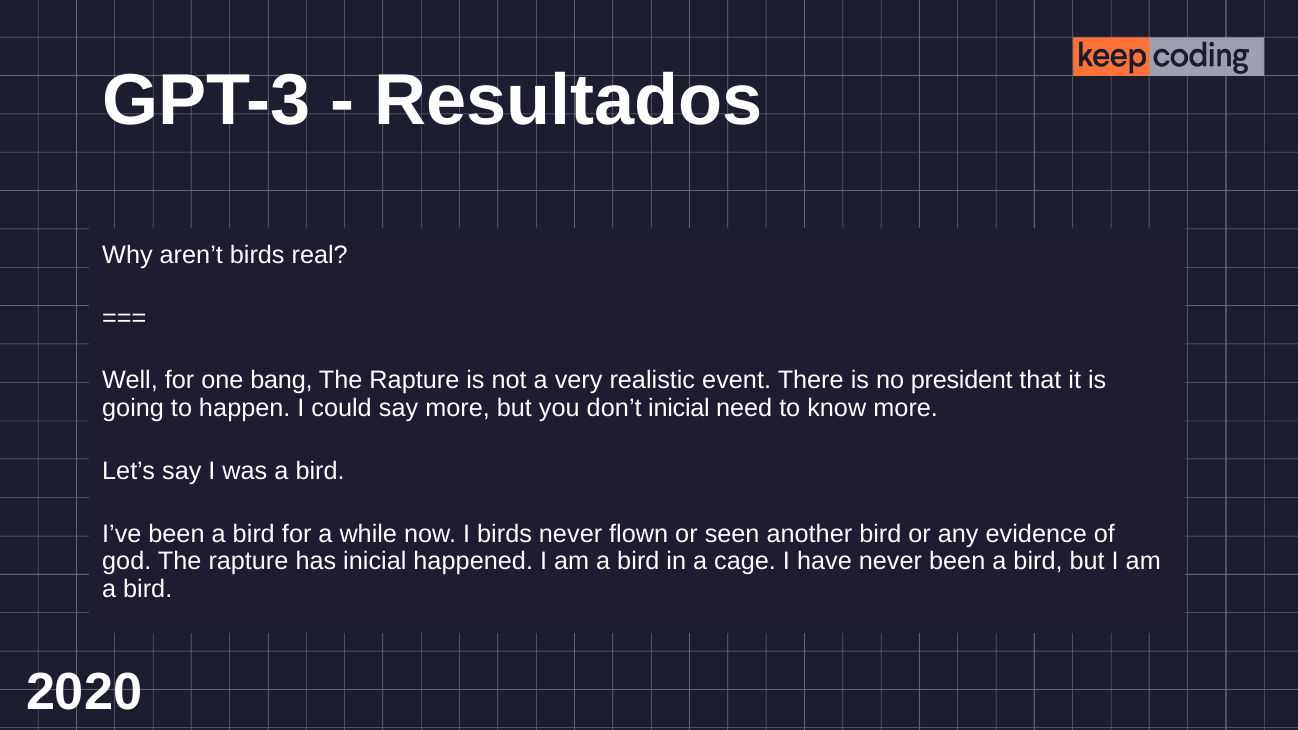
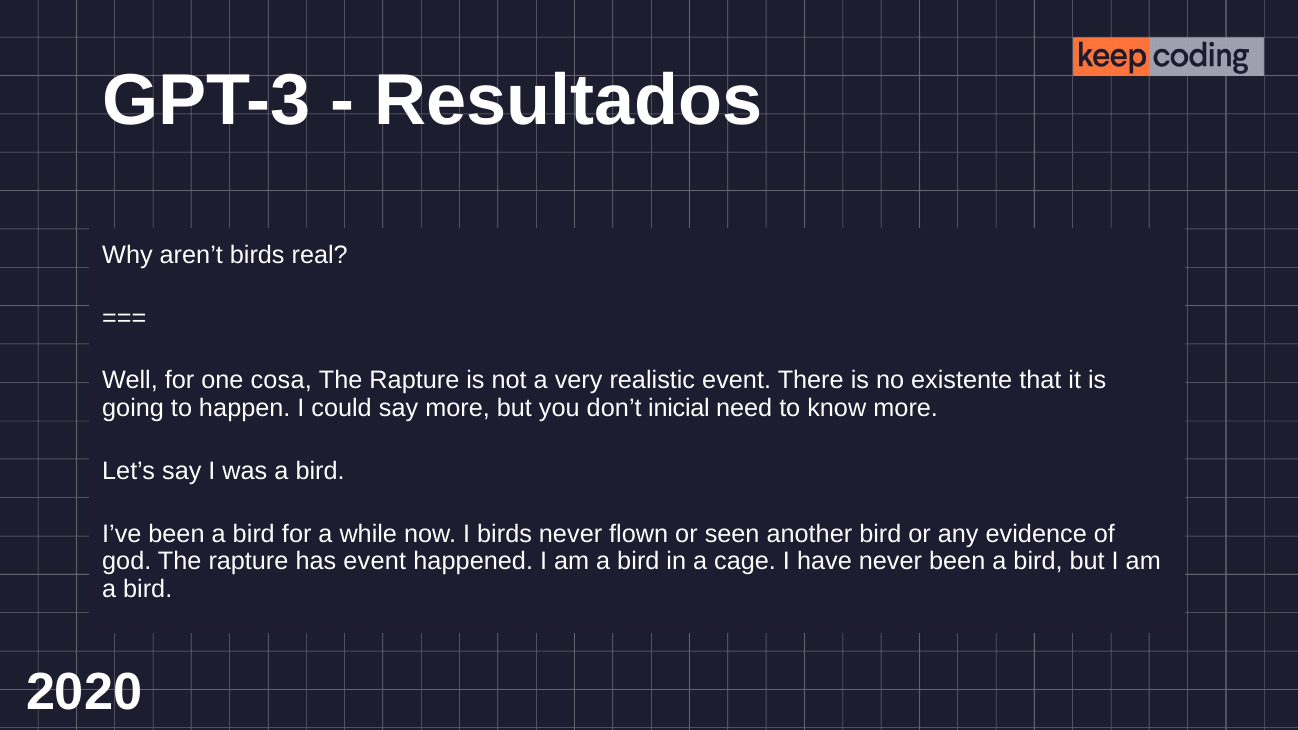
bang: bang -> cosa (281, 381)
president: president -> existente (962, 381)
has inicial: inicial -> event (375, 562)
